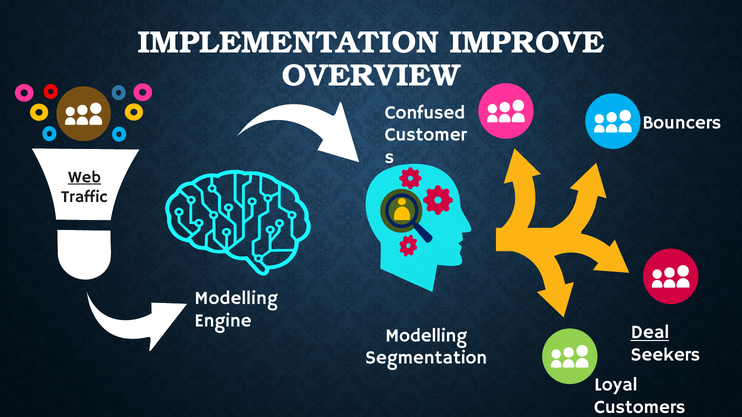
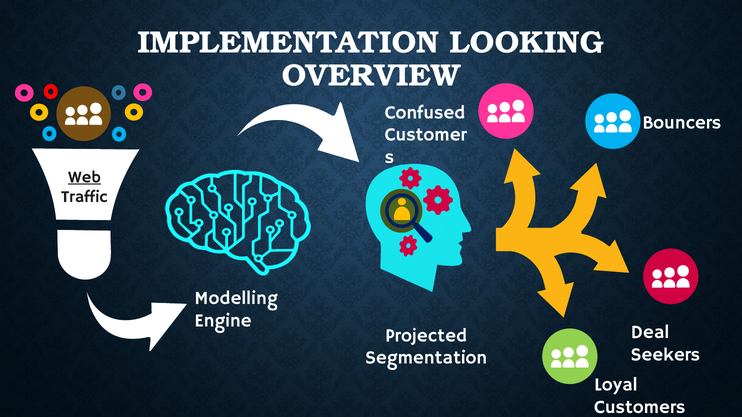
IMPROVE: IMPROVE -> LOOKING (527, 42)
Deal underline: present -> none (650, 333)
Modelling: Modelling -> Projected (426, 336)
